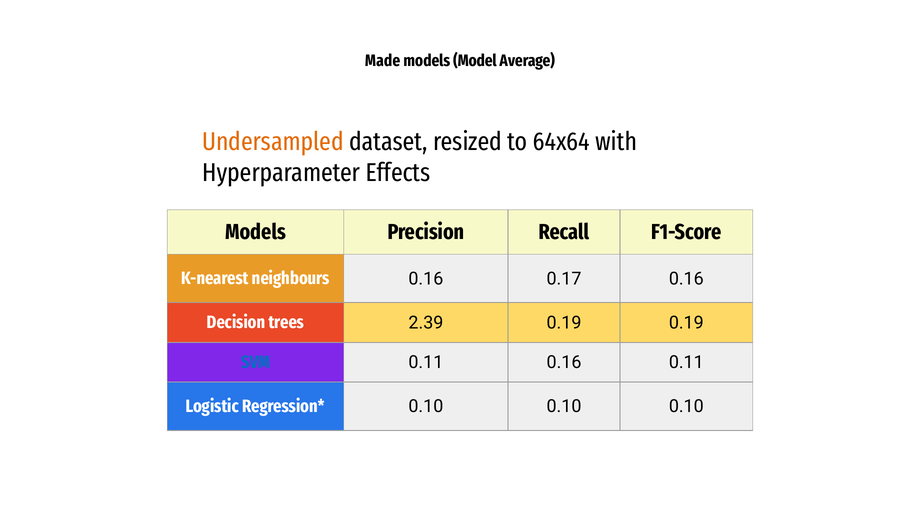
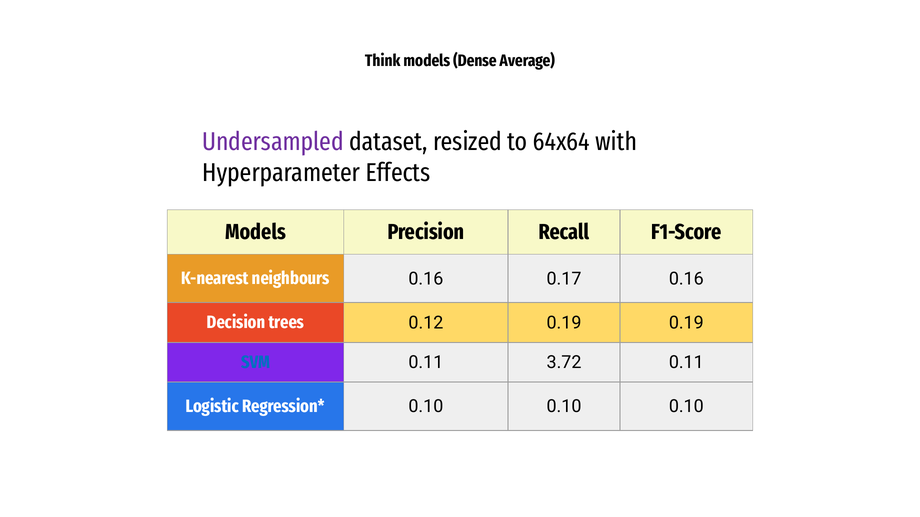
Made: Made -> Think (383, 61)
Model: Model -> Dense (475, 61)
Undersampled colour: orange -> purple (273, 142)
2.39: 2.39 -> 0.12 (426, 323)
0.11 0.16: 0.16 -> 3.72 (564, 363)
